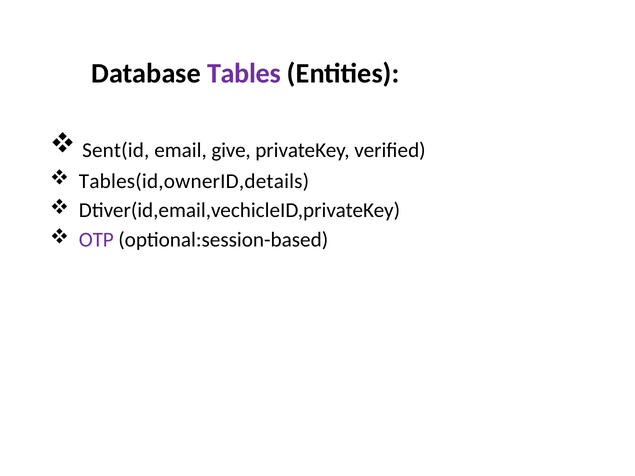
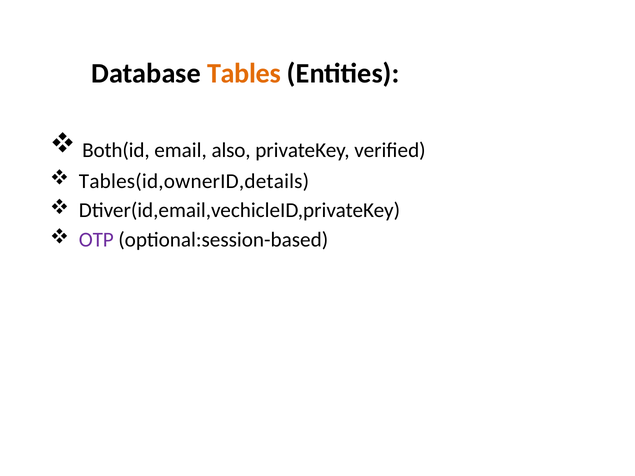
Tables colour: purple -> orange (244, 74)
Sent(id: Sent(id -> Both(id (116, 150)
give: give -> also (231, 150)
